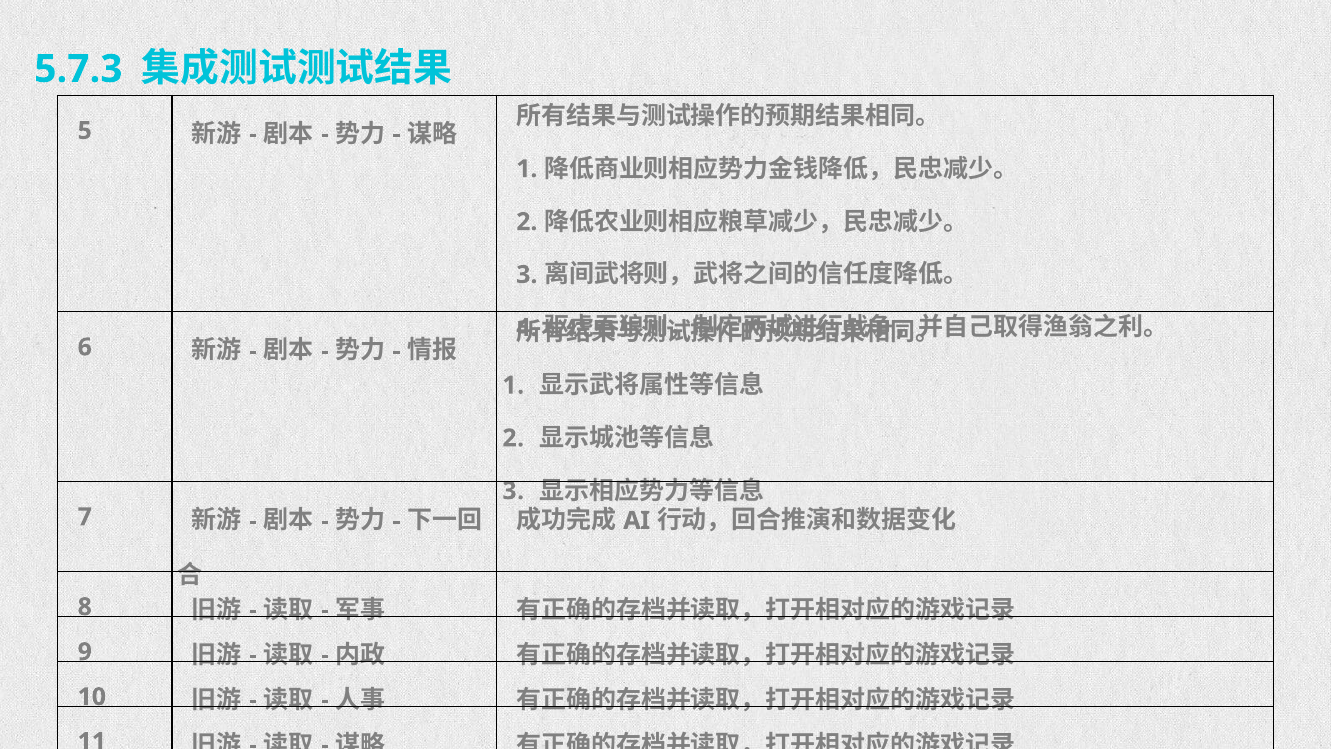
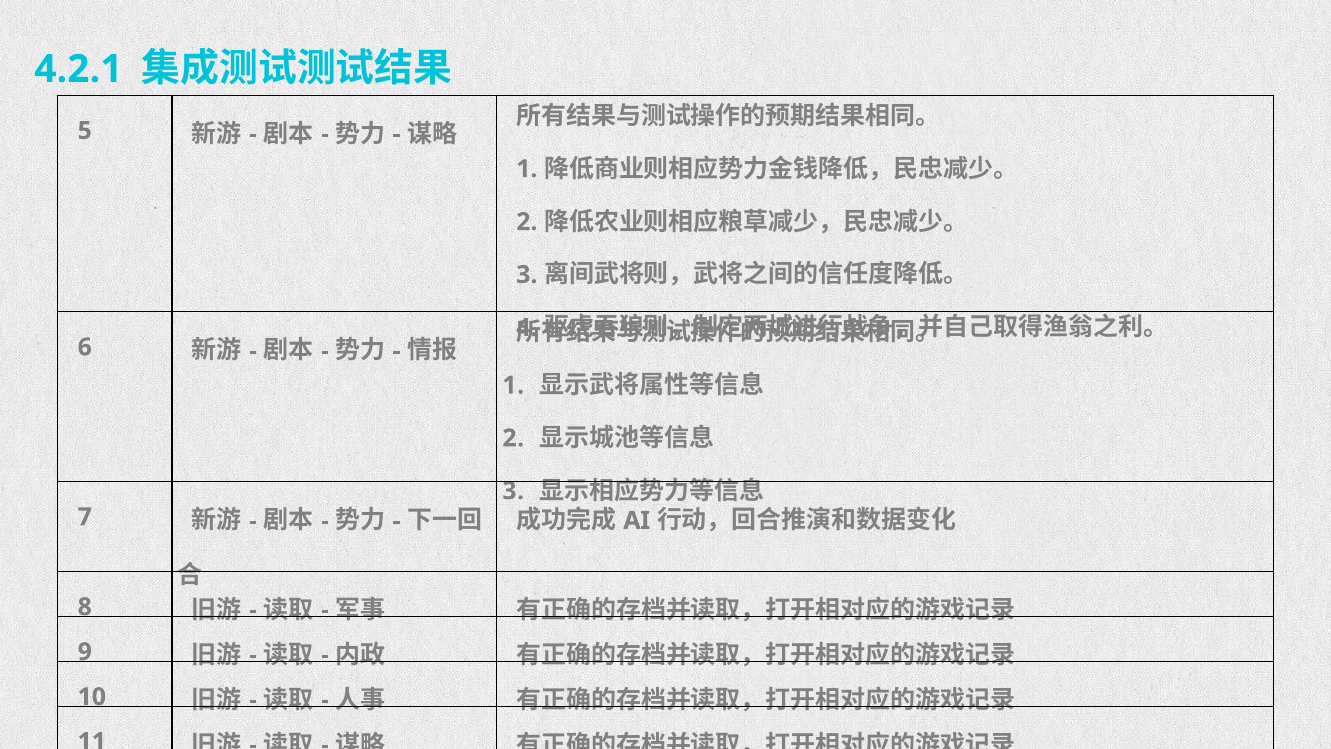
5.7.3: 5.7.3 -> 4.2.1 (78, 69)
